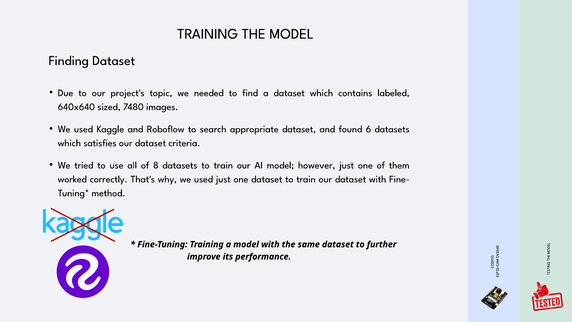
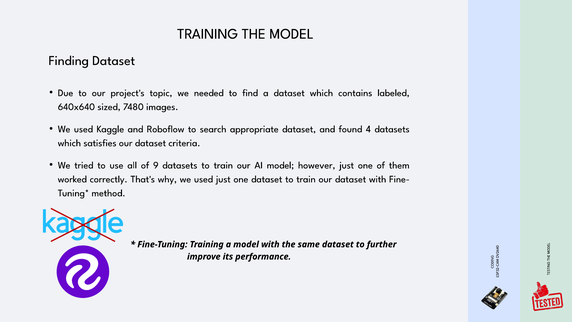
found 6: 6 -> 4 (368, 129)
8: 8 -> 9 (156, 165)
